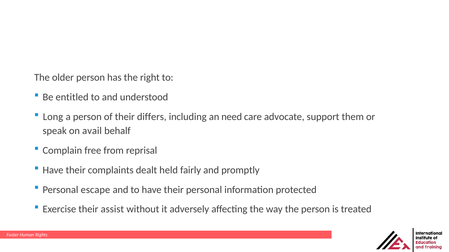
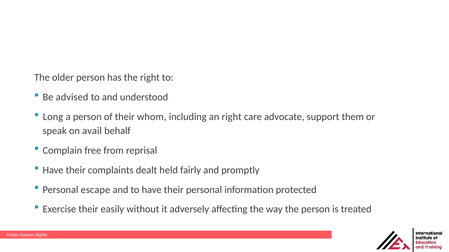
entitled: entitled -> advised (72, 97)
differs: differs -> whom (152, 117)
an need: need -> right (232, 117)
assist: assist -> easily (112, 210)
